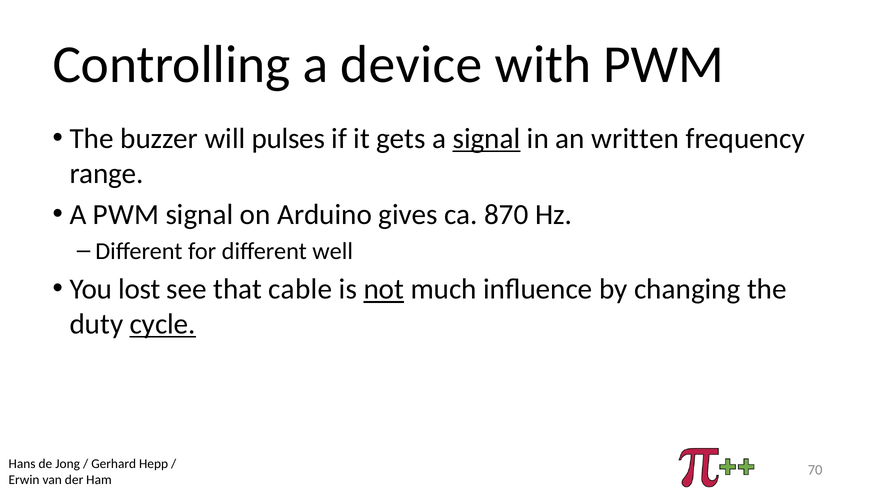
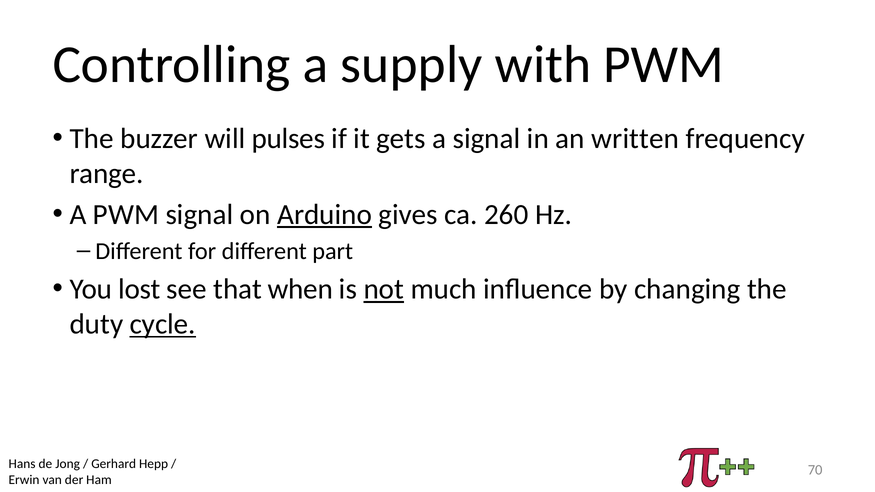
device: device -> supply (411, 64)
signal underline: present -> none (486, 139)
Arduino underline: none -> present (325, 215)
870: 870 -> 260 (506, 215)
well: well -> part (333, 251)
cable: cable -> when (300, 289)
